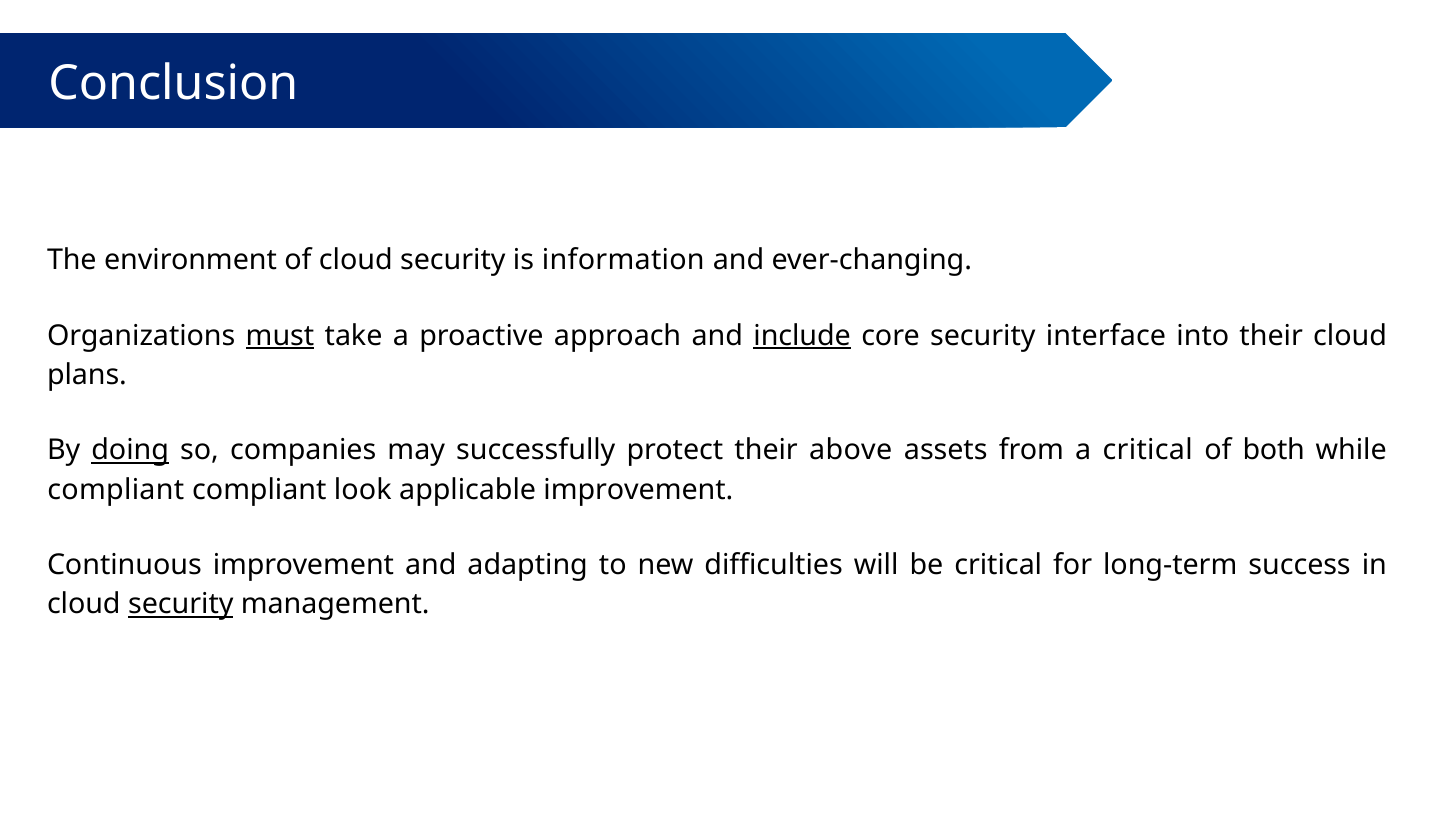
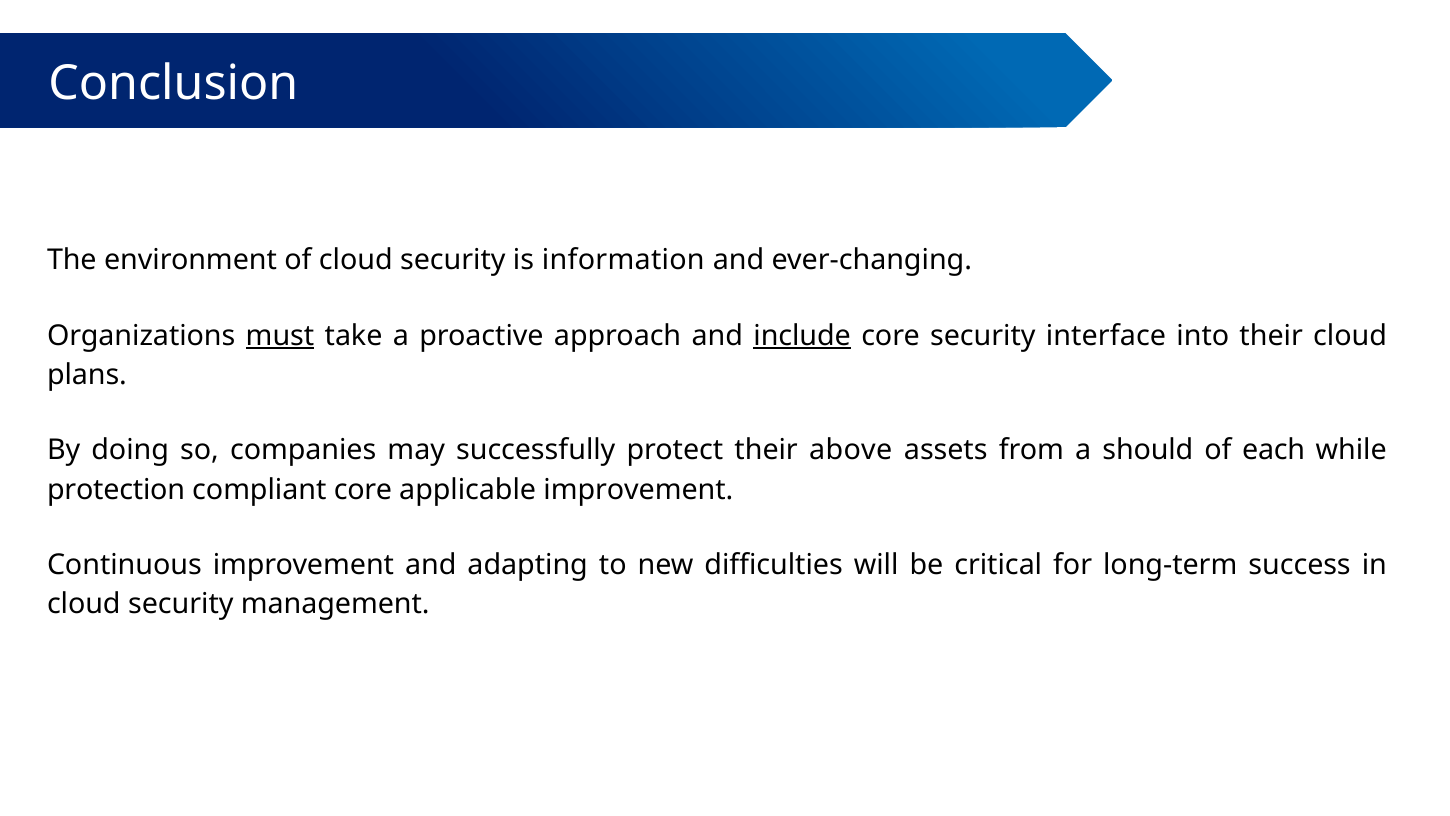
doing underline: present -> none (130, 450)
a critical: critical -> should (1148, 450)
both: both -> each (1274, 450)
compliant: compliant -> protection (116, 489)
compliant look: look -> core (363, 489)
security underline: present -> none (181, 604)
